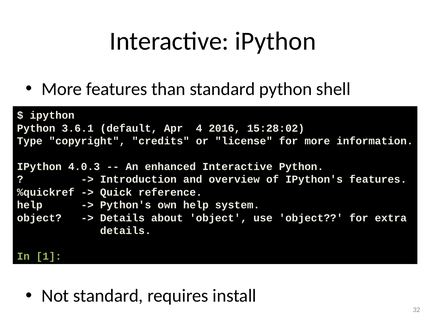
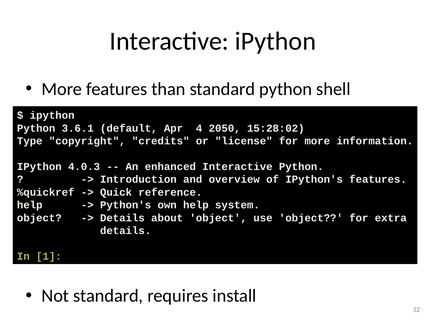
2016: 2016 -> 2050 (225, 128)
